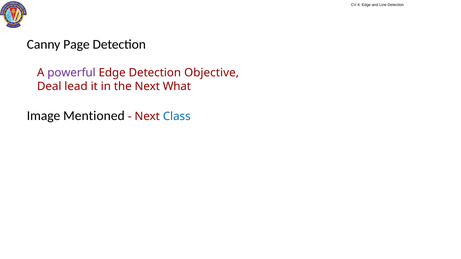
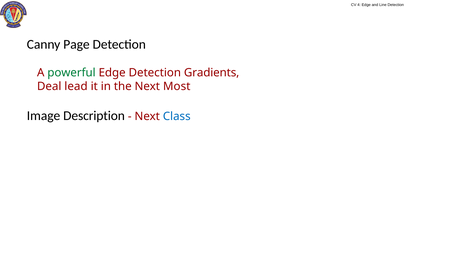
powerful colour: purple -> green (71, 73)
Objective: Objective -> Gradients (212, 73)
What: What -> Most (177, 87)
Mentioned: Mentioned -> Description (94, 116)
